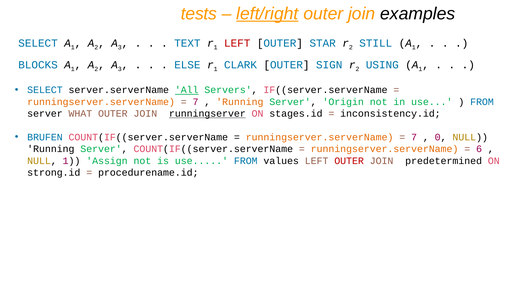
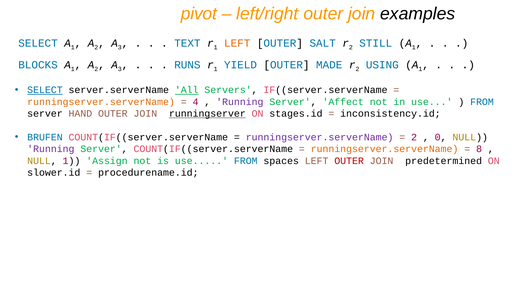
tests: tests -> pivot (199, 14)
left/right underline: present -> none (267, 14)
LEFT colour: red -> orange (237, 43)
STAR: STAR -> SALT (323, 43)
ELSE: ELSE -> RUNS (187, 65)
CLARK: CLARK -> YIELD (241, 65)
SIGN: SIGN -> MADE (329, 65)
SELECT underline: none -> present (45, 90)
7: 7 -> 4 (196, 102)
Running colour: orange -> purple (240, 102)
Origin: Origin -> Affect (343, 102)
WHAT: WHAT -> HAND (80, 114)
runningserver.serverName colour: orange -> purple (320, 137)
7: 7 -> 2 (414, 137)
Running colour: black -> purple (51, 149)
6: 6 -> 8 (479, 149)
values: values -> spaces (281, 161)
strong.id: strong.id -> slower.id (54, 173)
